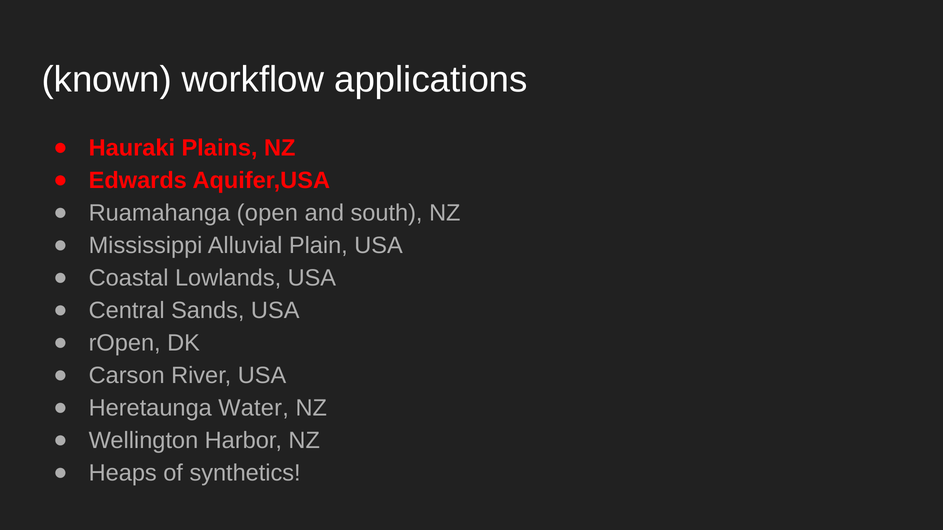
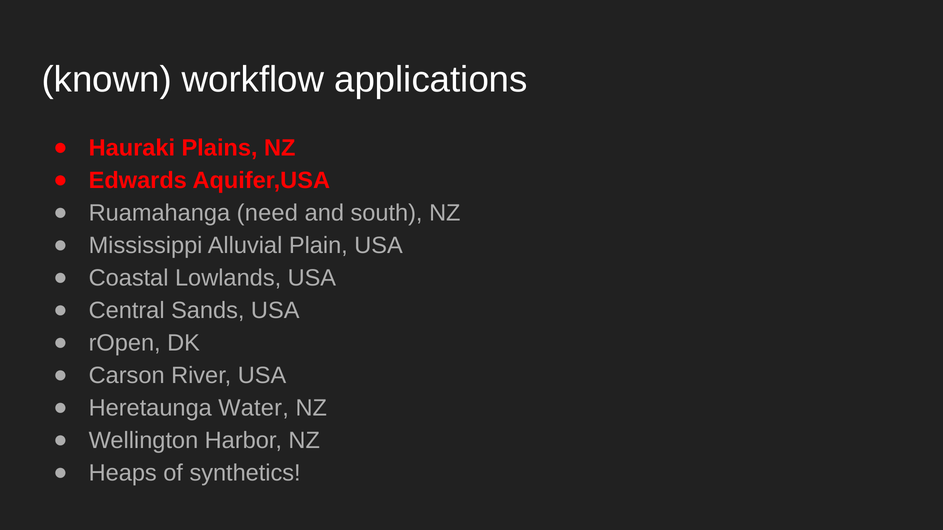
open: open -> need (267, 213)
